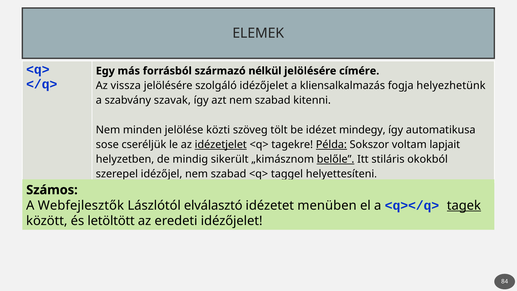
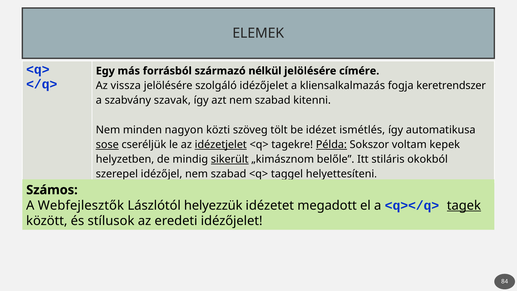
helyezhetünk: helyezhetünk -> keretrendszer (451, 86)
jelölése: jelölése -> nagyon (184, 130)
mindegy: mindegy -> ismétlés (362, 130)
sose underline: none -> present (107, 145)
lapjait: lapjait -> kepek (445, 145)
sikerült underline: none -> present (230, 159)
belőle underline: present -> none (336, 159)
elválasztó: elválasztó -> helyezzük (213, 205)
menüben: menüben -> megadott (327, 205)
letöltött: letöltött -> stílusok (111, 221)
